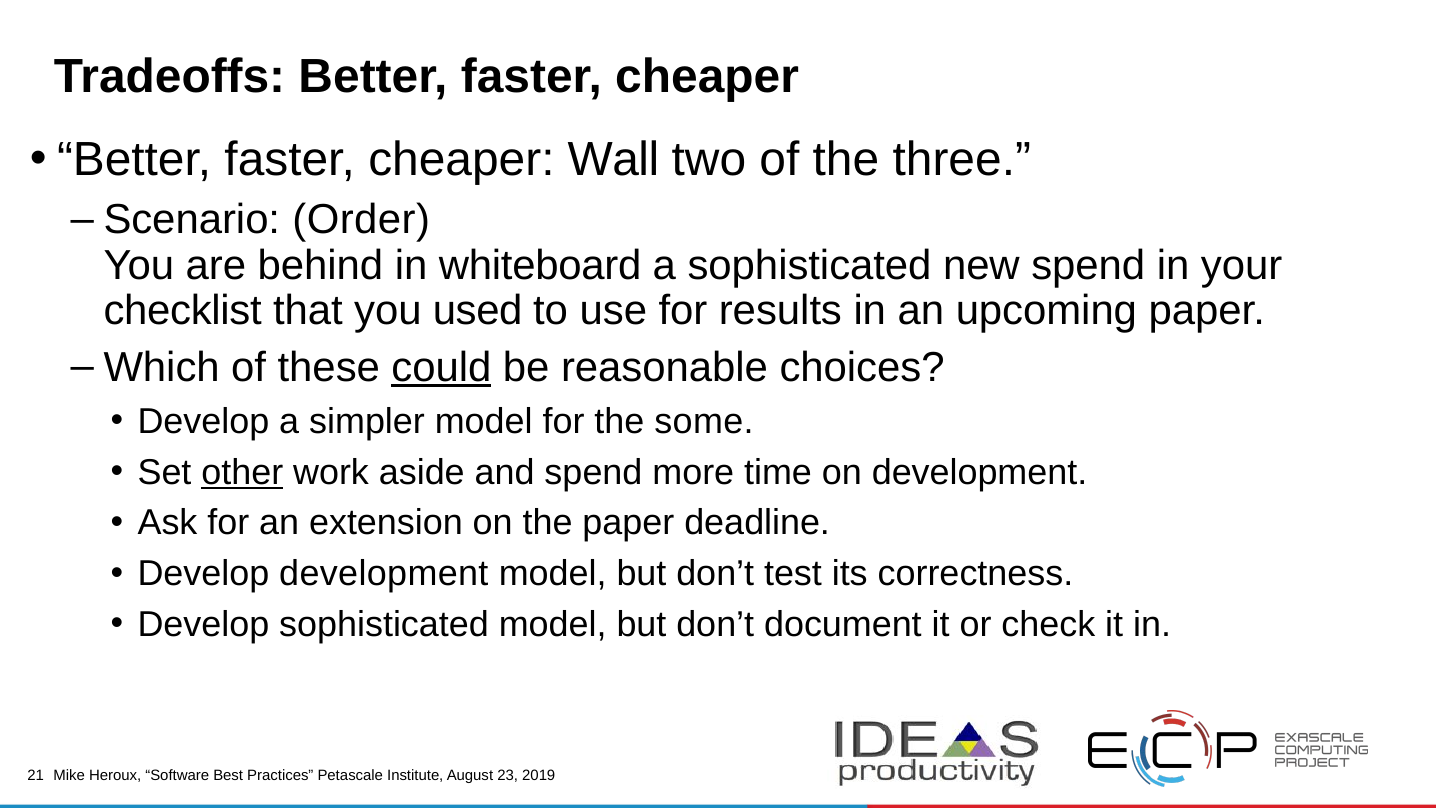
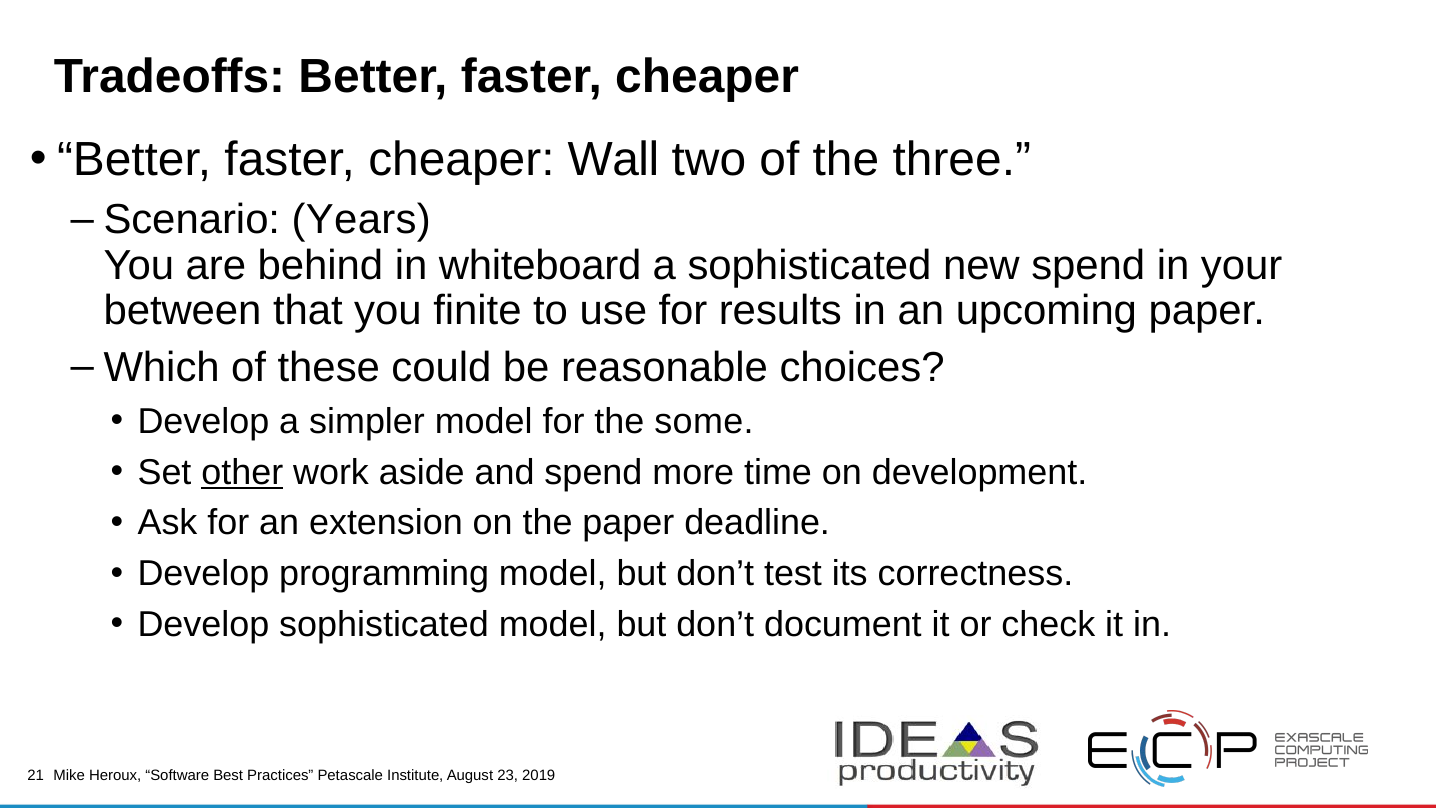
Order: Order -> Years (361, 220)
checklist: checklist -> between (183, 310)
used: used -> finite (477, 310)
could underline: present -> none (441, 367)
Develop development: development -> programming (384, 574)
